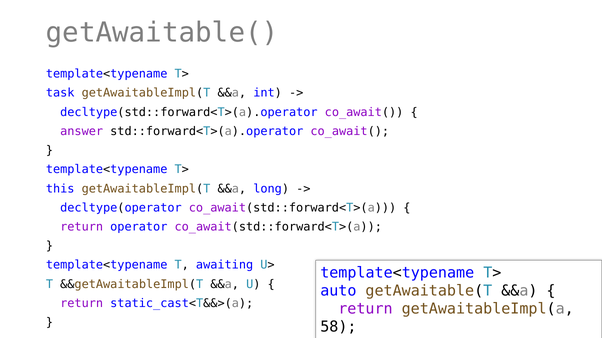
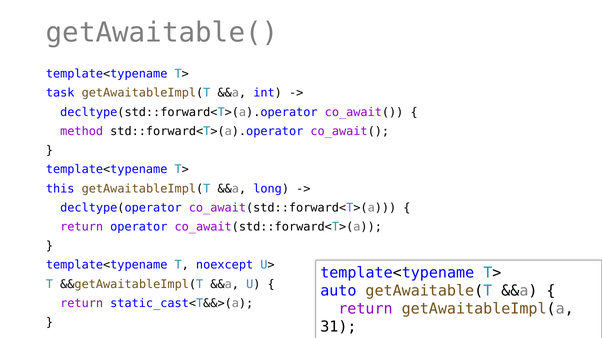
answer: answer -> method (82, 132)
awaiting: awaiting -> noexcept (225, 266)
58: 58 -> 31 (338, 327)
